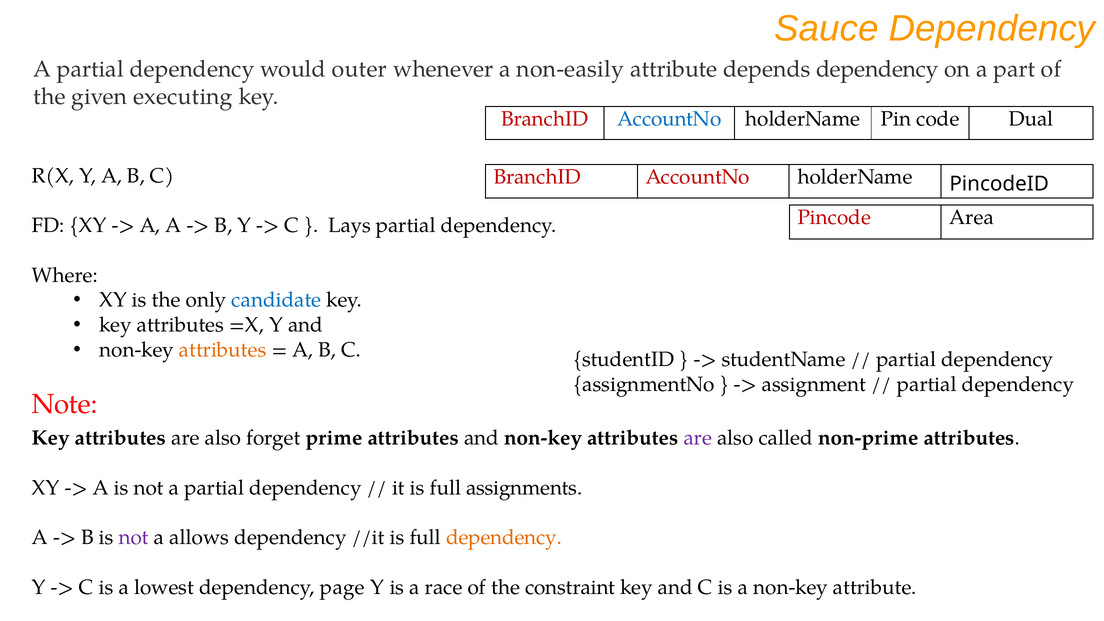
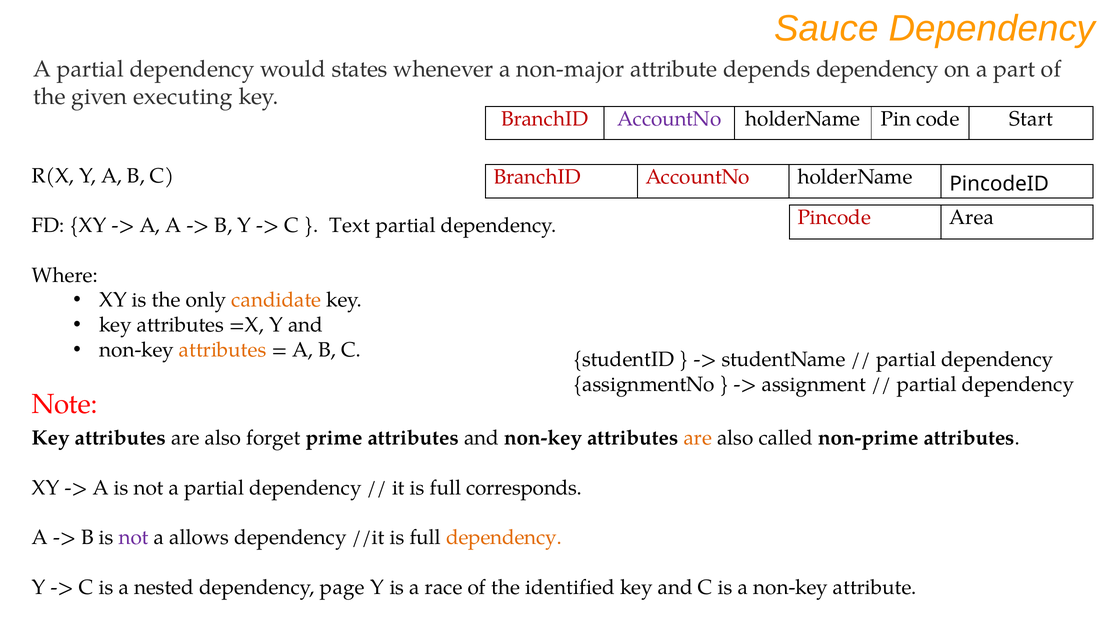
outer: outer -> states (360, 69)
non-easily: non-easily -> non-major (570, 69)
AccountNo colour: blue -> purple (669, 119)
Dual: Dual -> Start (1031, 119)
Lays: Lays -> Text (350, 226)
candidate colour: blue -> orange (276, 300)
are colour: purple -> orange (698, 438)
assignments: assignments -> corresponds (524, 488)
lowest: lowest -> nested (164, 587)
constraint: constraint -> identified (570, 587)
